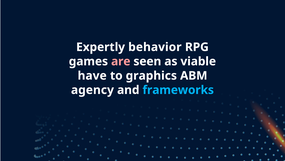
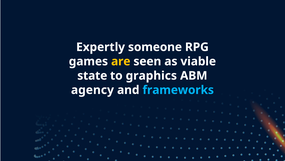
behavior: behavior -> someone (155, 47)
are colour: pink -> yellow (121, 61)
have: have -> state (92, 75)
